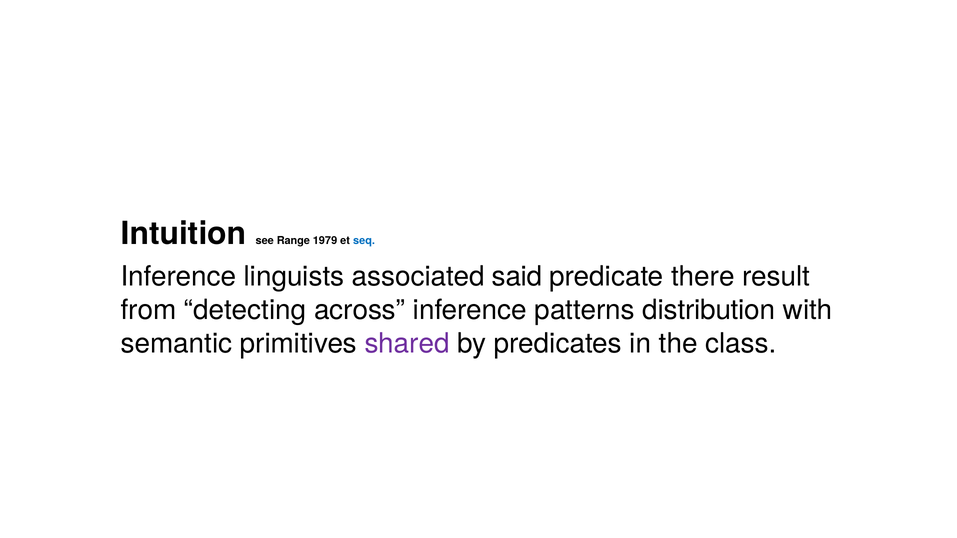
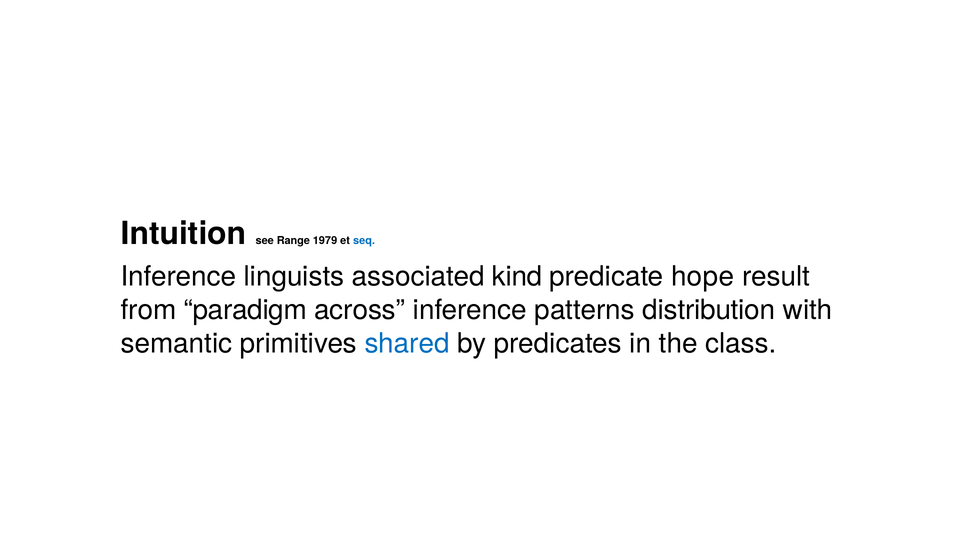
said: said -> kind (517, 277)
there: there -> hope (703, 277)
detecting: detecting -> paradigm (245, 310)
shared colour: purple -> blue (407, 344)
